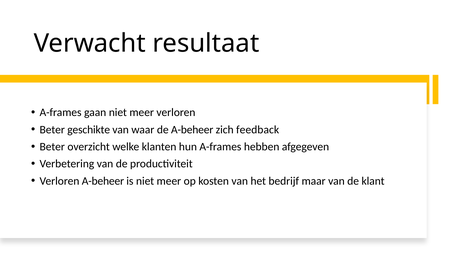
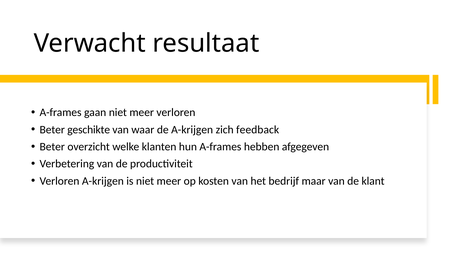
de A-beheer: A-beheer -> A-krijgen (192, 130)
Verloren A-beheer: A-beheer -> A-krijgen (103, 181)
